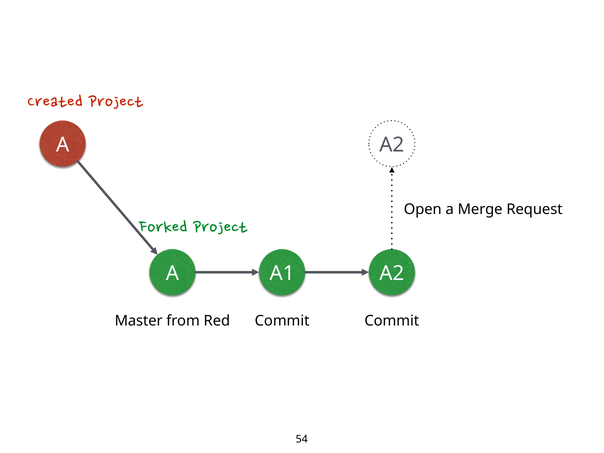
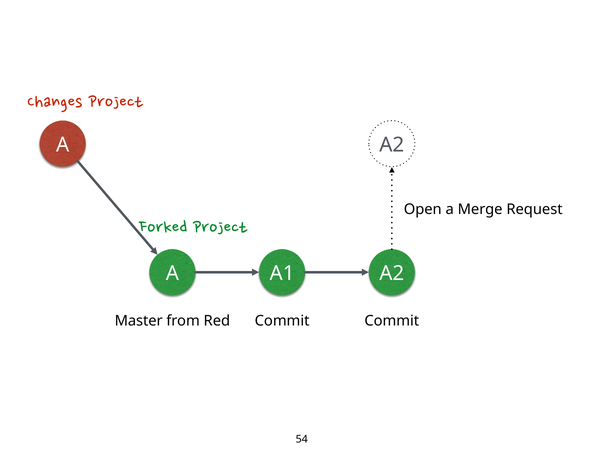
Created: Created -> Changes (55, 102)
